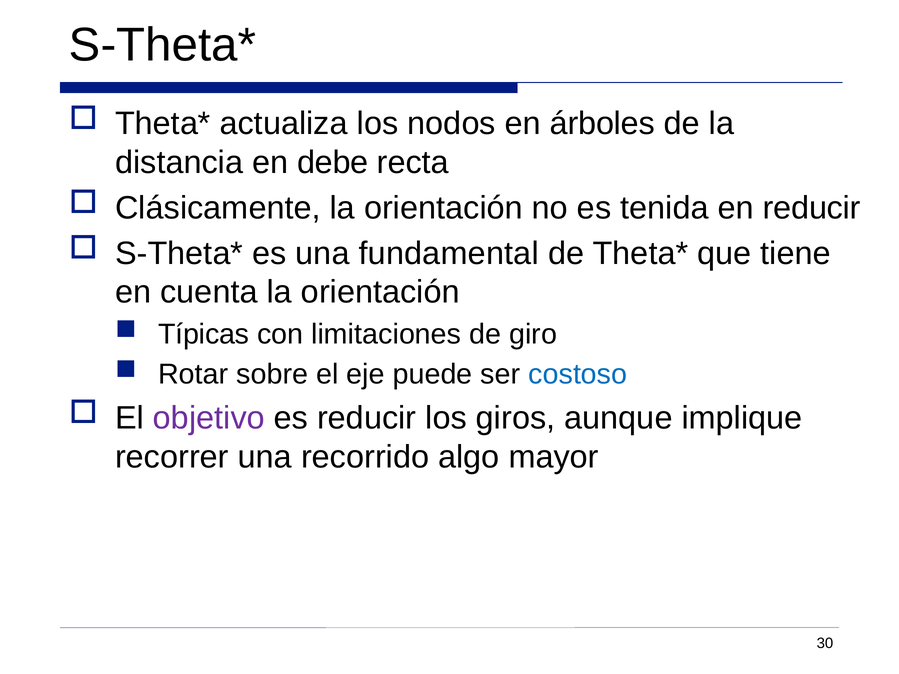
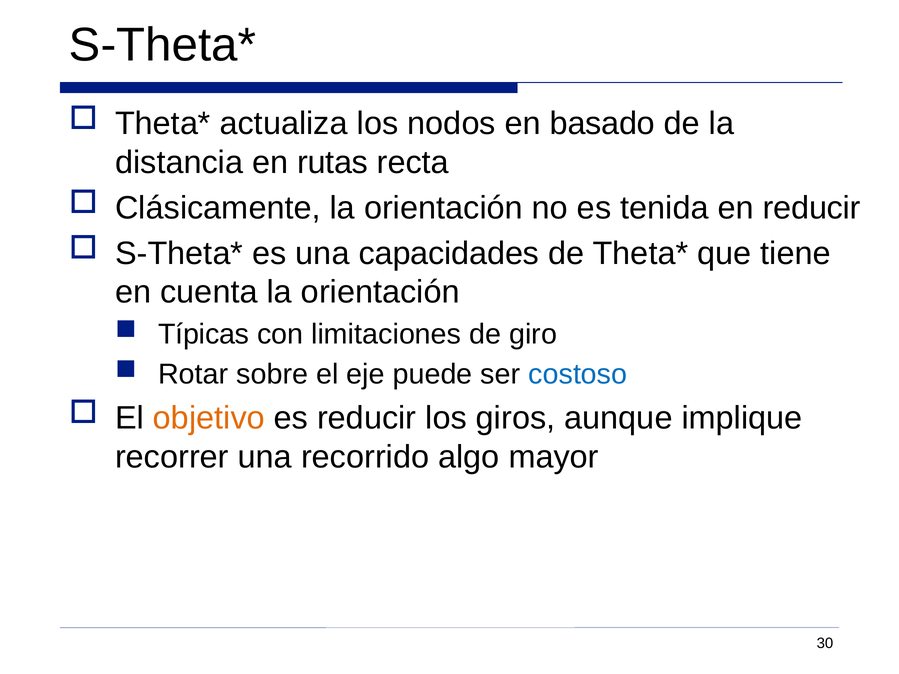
árboles: árboles -> basado (602, 124)
debe: debe -> rutas (333, 163)
fundamental: fundamental -> capacidades (449, 253)
objetivo colour: purple -> orange (209, 418)
